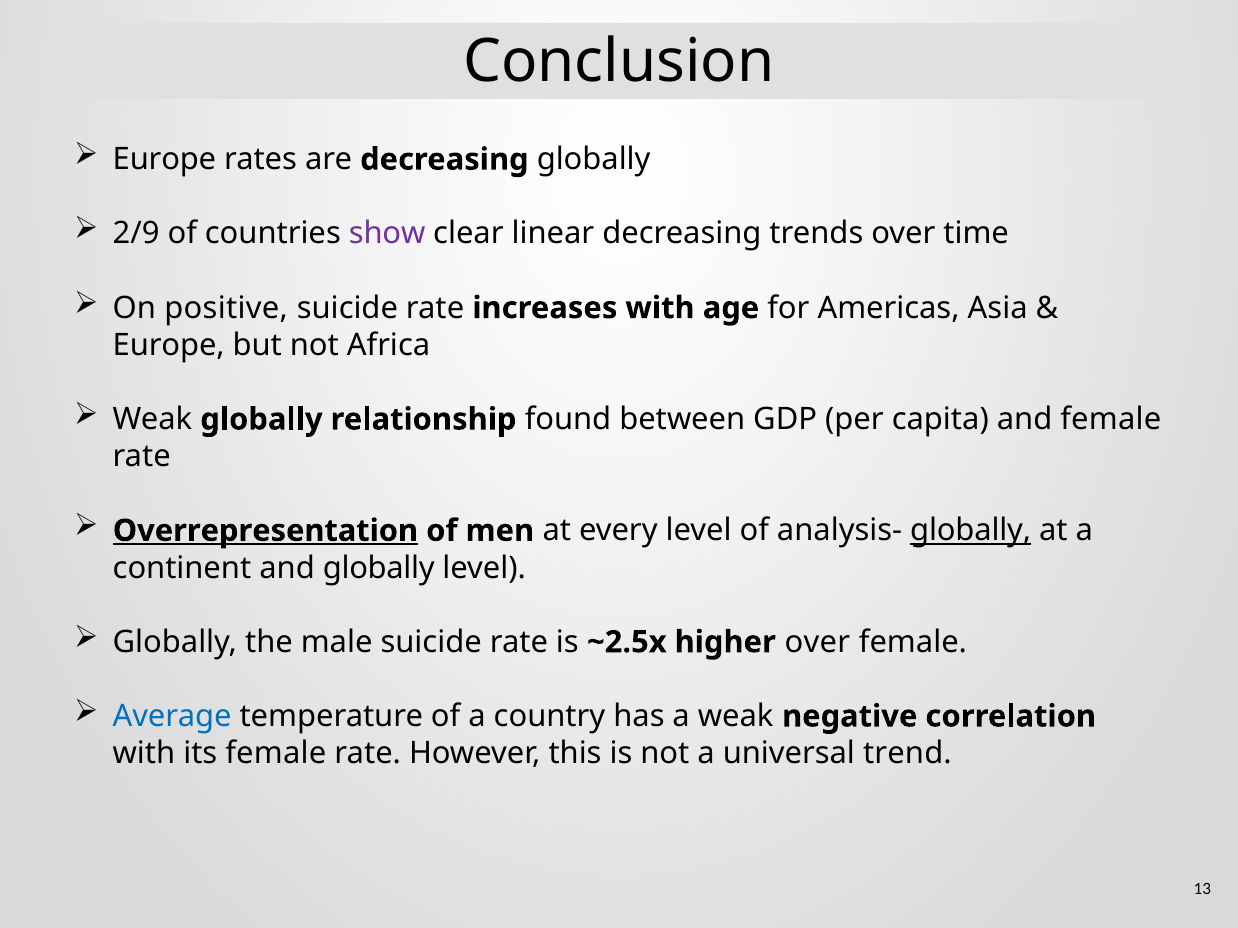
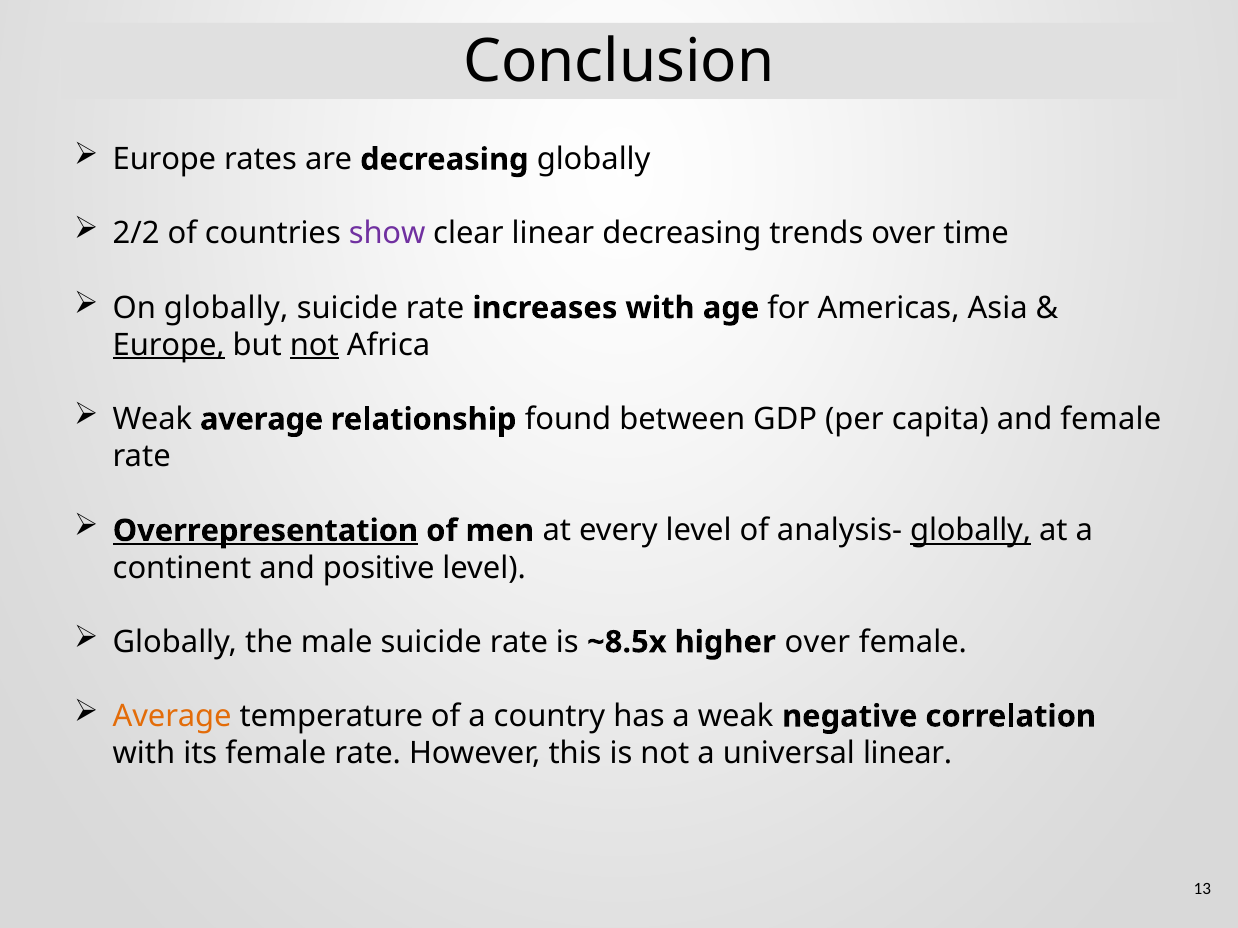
2/9: 2/9 -> 2/2 (136, 234)
On positive: positive -> globally (226, 308)
Europe underline: none -> present (169, 345)
not underline: none -> present (314, 345)
Weak globally: globally -> average (262, 420)
and globally: globally -> positive (379, 568)
~2.5x: ~2.5x -> ~8.5x (627, 642)
Average colour: blue -> orange (172, 717)
universal trend: trend -> linear (908, 754)
